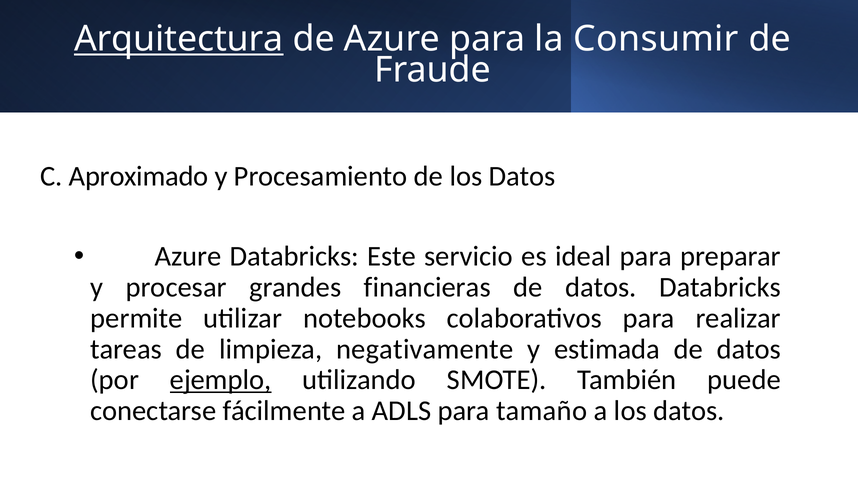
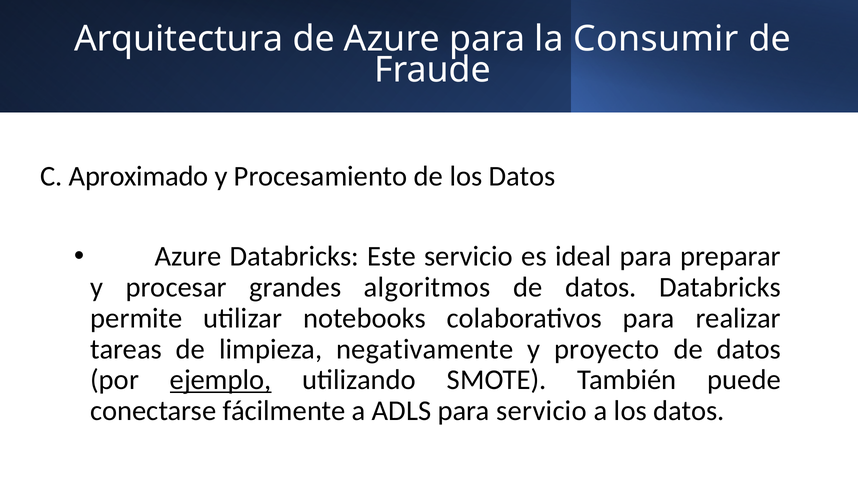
Arquitectura underline: present -> none (179, 39)
financieras: financieras -> algoritmos (427, 287)
estimada: estimada -> proyecto (607, 349)
para tamaño: tamaño -> servicio (542, 411)
